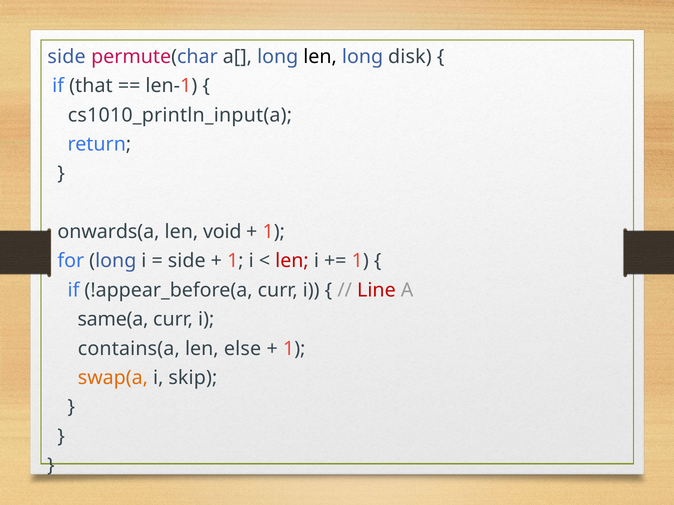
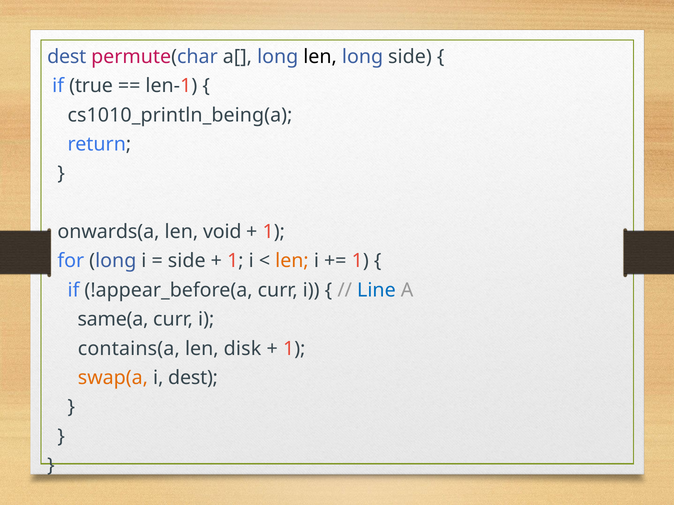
side: side -> dest (67, 57)
long disk: disk -> side (410, 57)
that: that -> true (91, 86)
cs1010_println_input(a: cs1010_println_input(a -> cs1010_println_being(a (180, 115)
len colour: red -> orange (292, 261)
Line colour: red -> blue (376, 290)
else: else -> disk (243, 349)
i skip: skip -> dest (193, 378)
